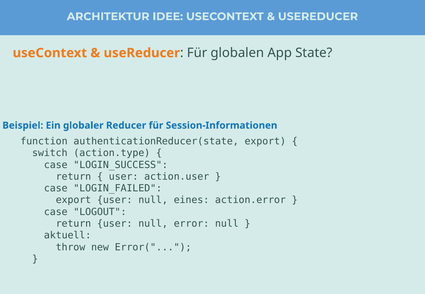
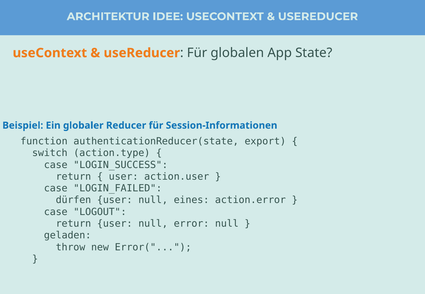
export: export -> dürfen (73, 200)
aktuell: aktuell -> geladen (68, 236)
